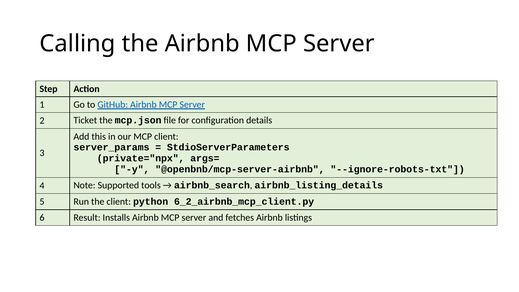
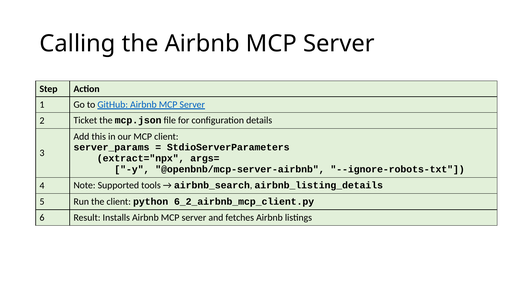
private="npx: private="npx -> extract="npx (141, 158)
